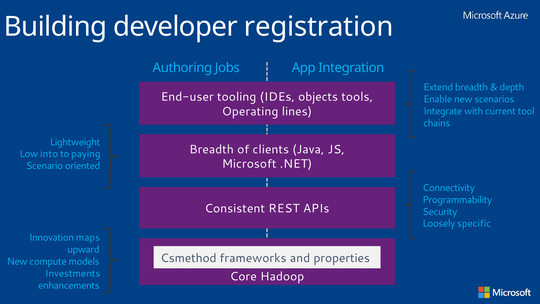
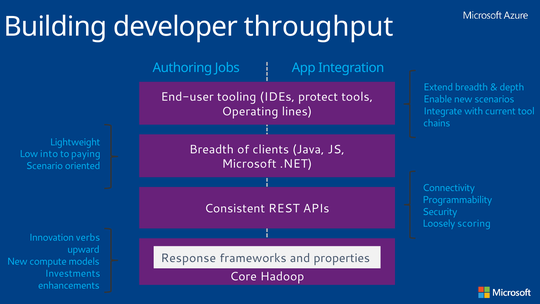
registration: registration -> throughput (319, 27)
objects: objects -> protect (318, 97)
specific: specific -> scoring (474, 223)
maps: maps -> verbs (88, 237)
Csmethod: Csmethod -> Response (188, 258)
